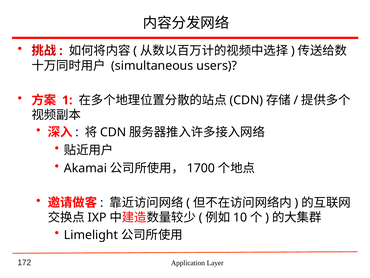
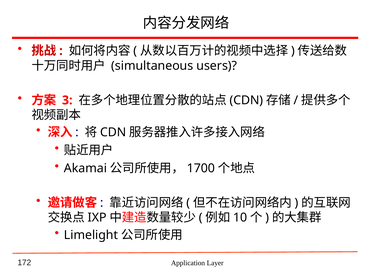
1: 1 -> 3 (67, 100)
